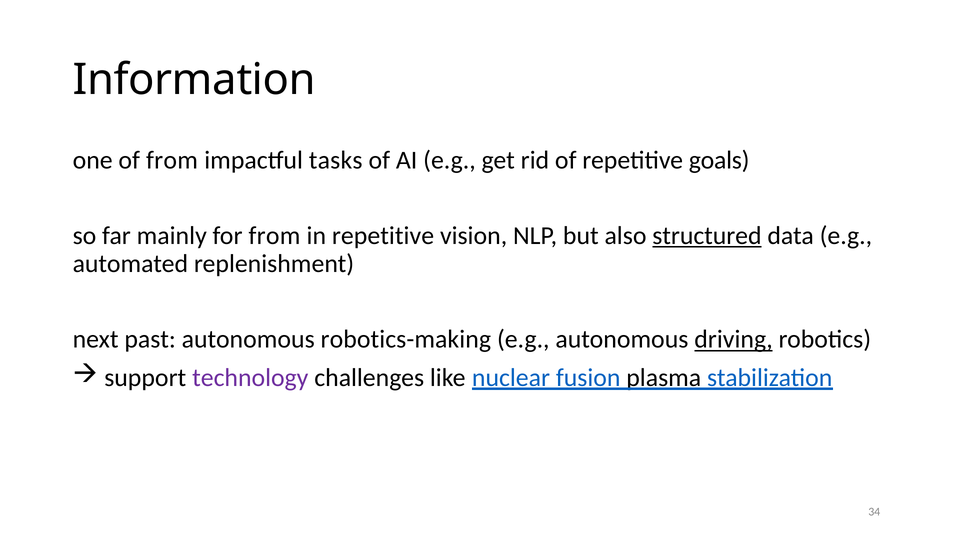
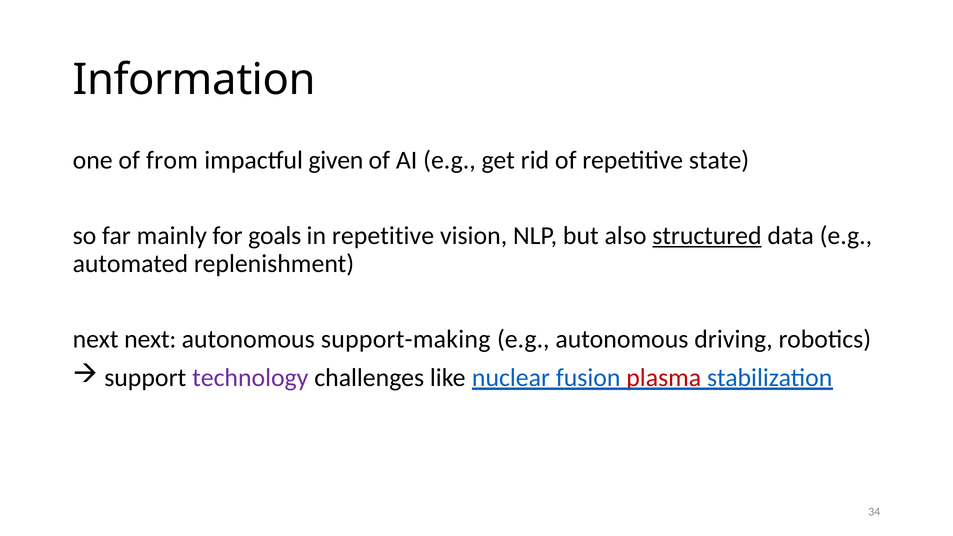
tasks: tasks -> given (336, 160)
goals: goals -> state (719, 160)
for from: from -> goals (275, 236)
next past: past -> next (150, 339)
robotics-making: robotics-making -> support-making (406, 339)
driving underline: present -> none (733, 339)
plasma colour: black -> red (664, 378)
